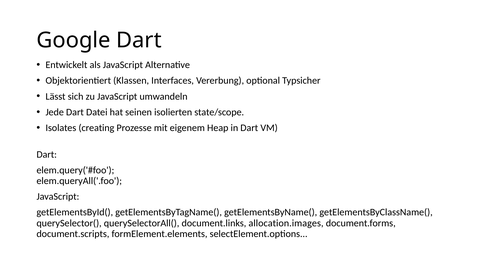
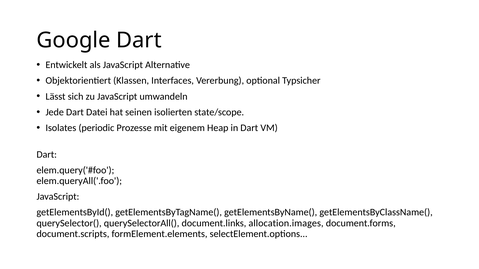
creating: creating -> periodic (96, 128)
